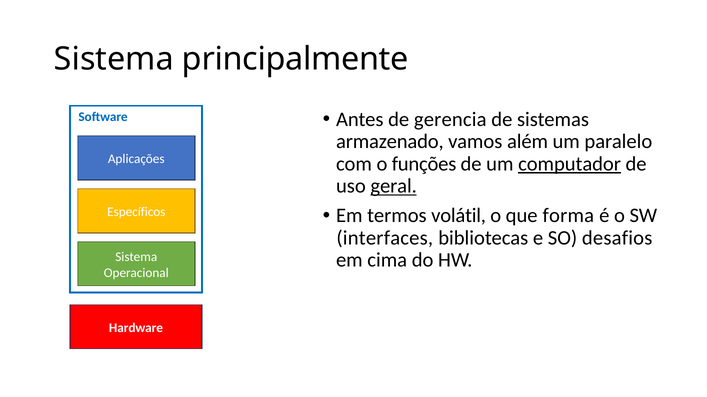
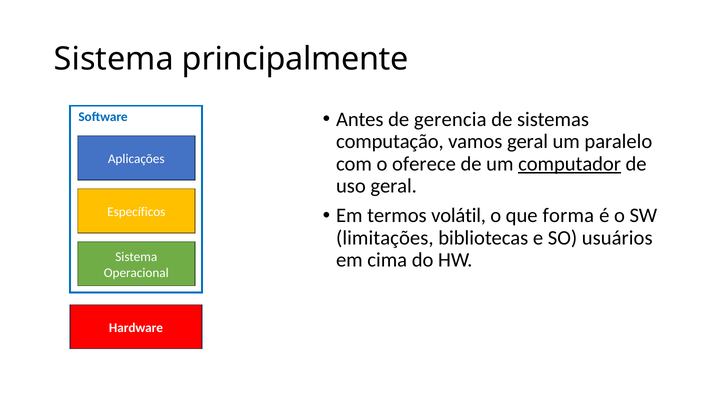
armazenado: armazenado -> computação (390, 142)
vamos além: além -> geral (528, 142)
funções: funções -> oferece (424, 164)
geral underline: present -> none (394, 186)
interfaces: interfaces -> limitações (385, 238)
desafios: desafios -> usuários (617, 238)
